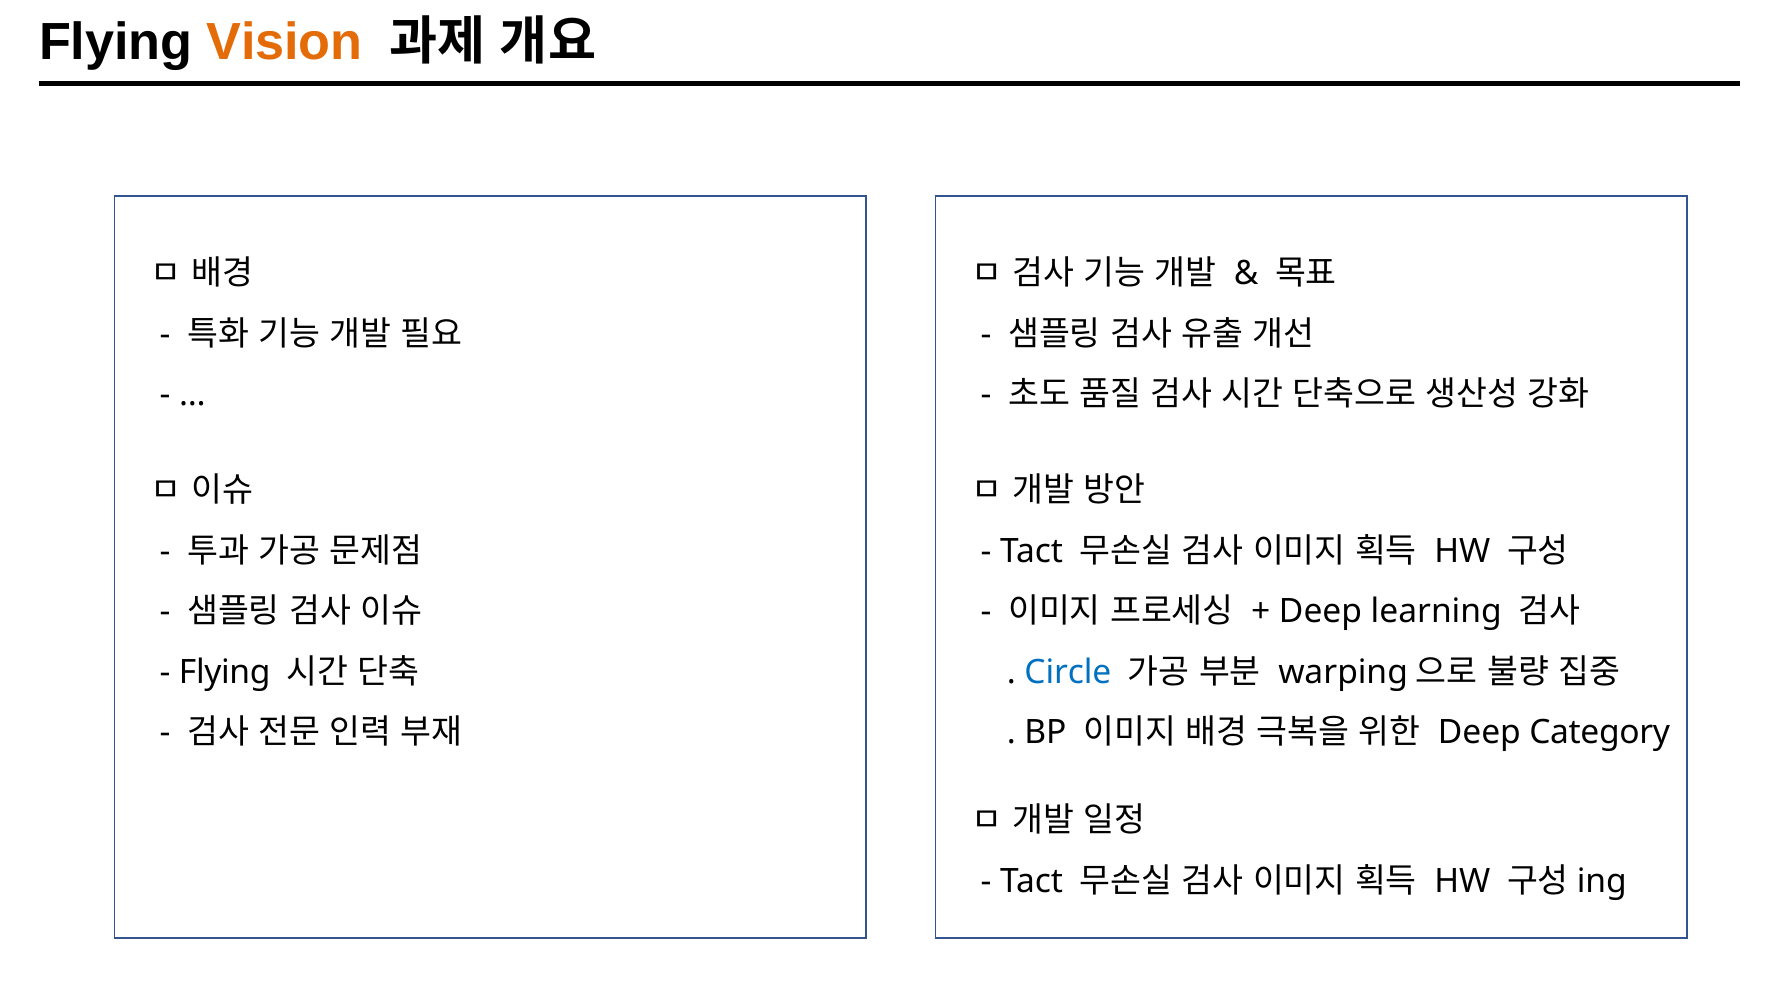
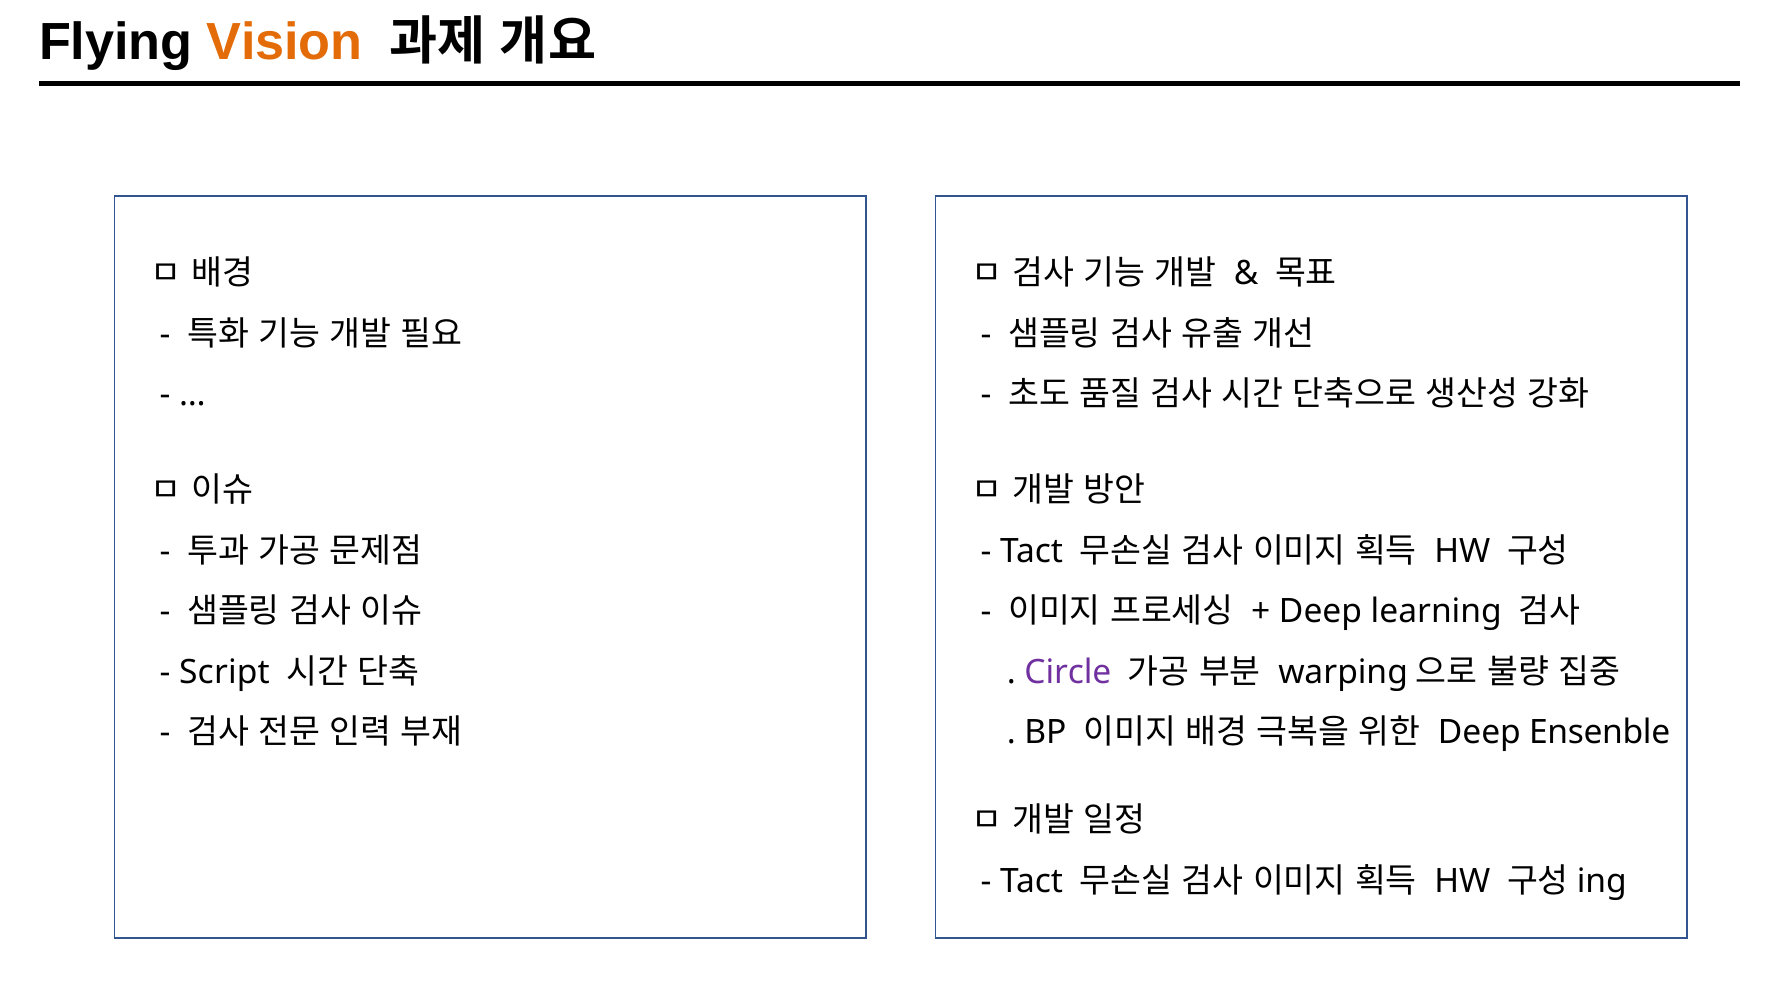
Flying: Flying -> Script (224, 672)
Circle colour: blue -> purple (1068, 672)
Category: Category -> Ensenble (1600, 733)
